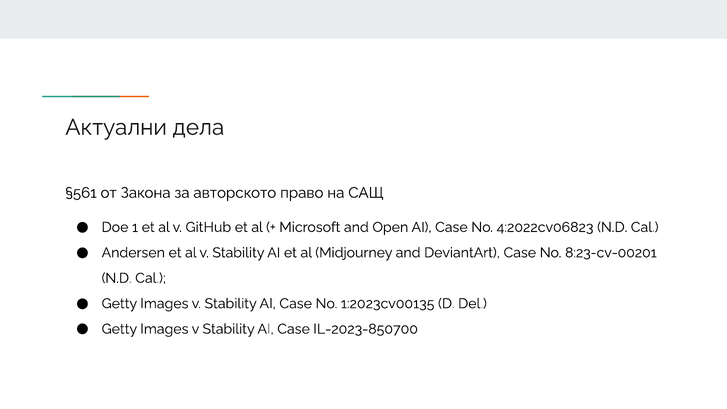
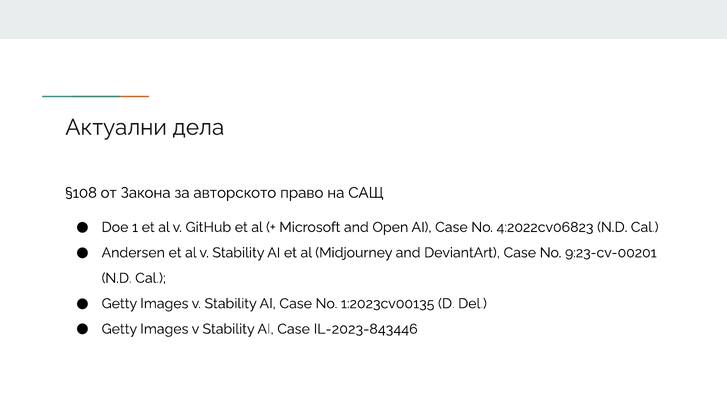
§561: §561 -> §108 (81, 193)
8:23-cv-00201: 8:23-cv-00201 -> 9:23-cv-00201 (611, 253)
IL-2023-850700: IL-2023-850700 -> IL-2023-843446 (366, 329)
